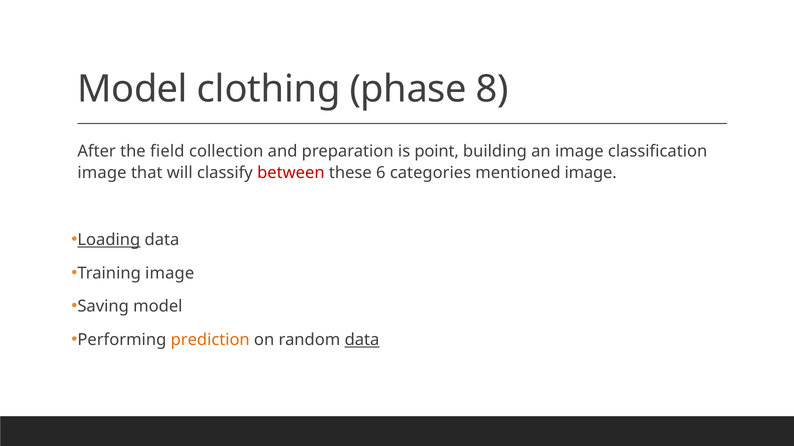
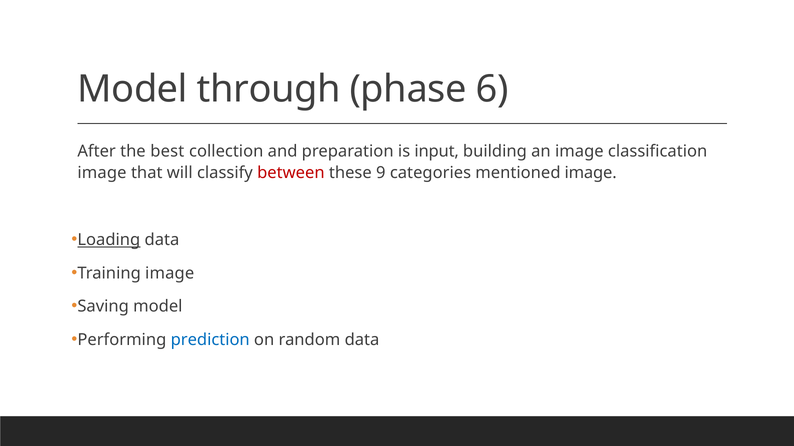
clothing: clothing -> through (269, 89)
8: 8 -> 6 (492, 89)
field: field -> best (167, 151)
point: point -> input (437, 151)
6: 6 -> 9 (381, 173)
prediction colour: orange -> blue (210, 340)
data underline: present -> none (362, 340)
